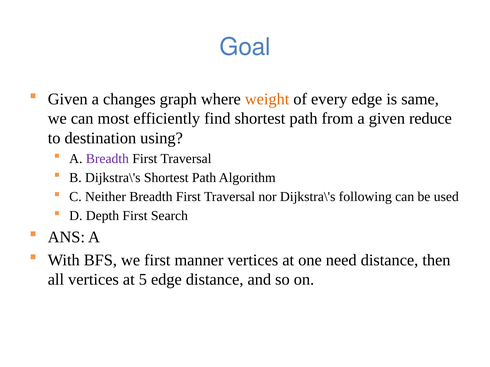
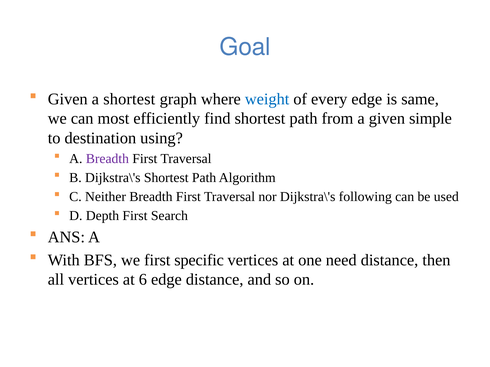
a changes: changes -> shortest (129, 99)
weight colour: orange -> blue (267, 99)
reduce: reduce -> simple (430, 119)
manner: manner -> specific (199, 260)
5: 5 -> 6 (143, 280)
